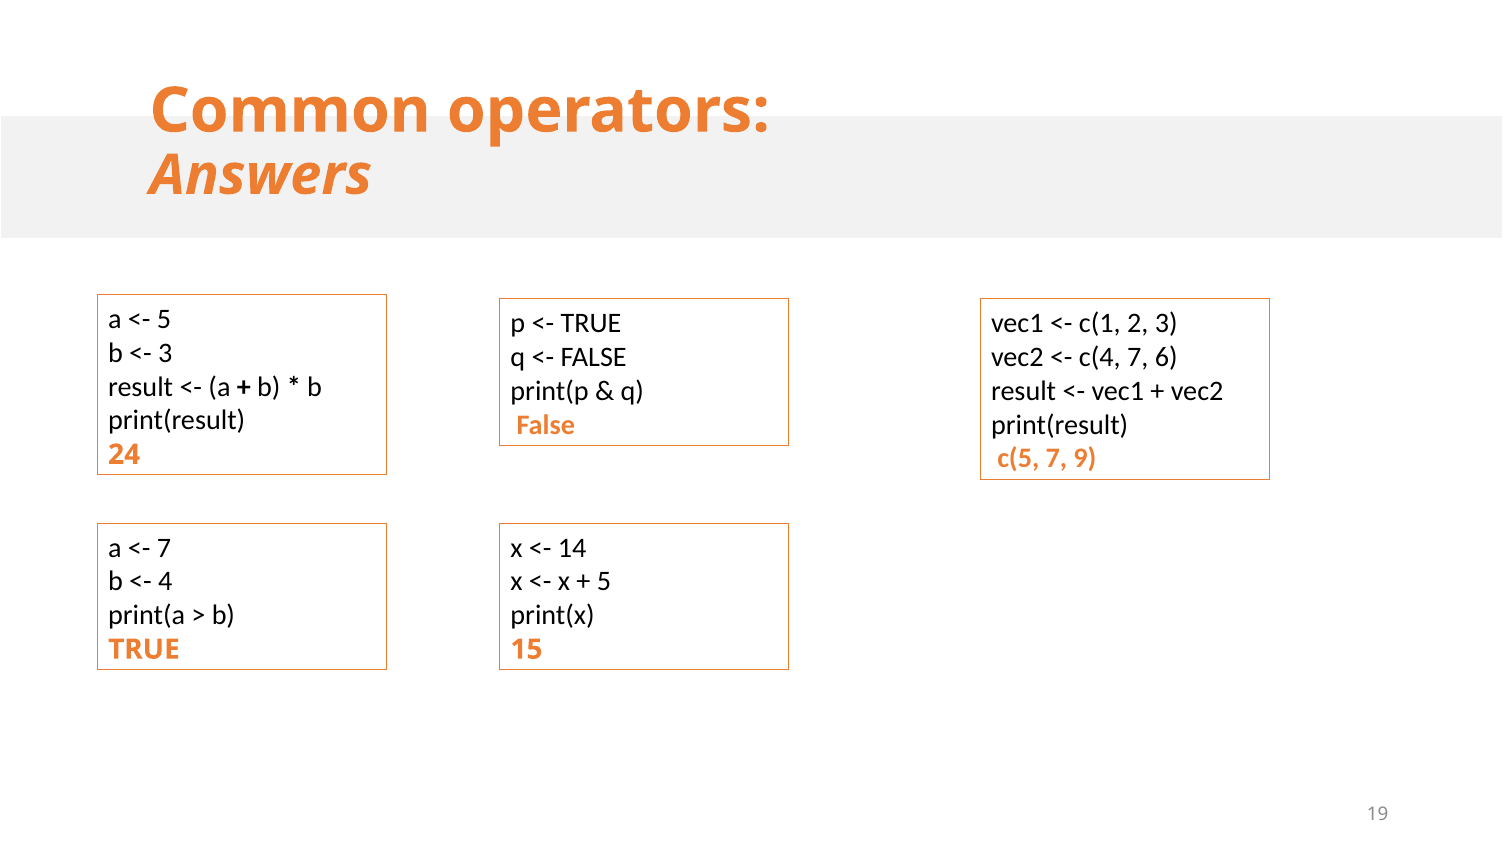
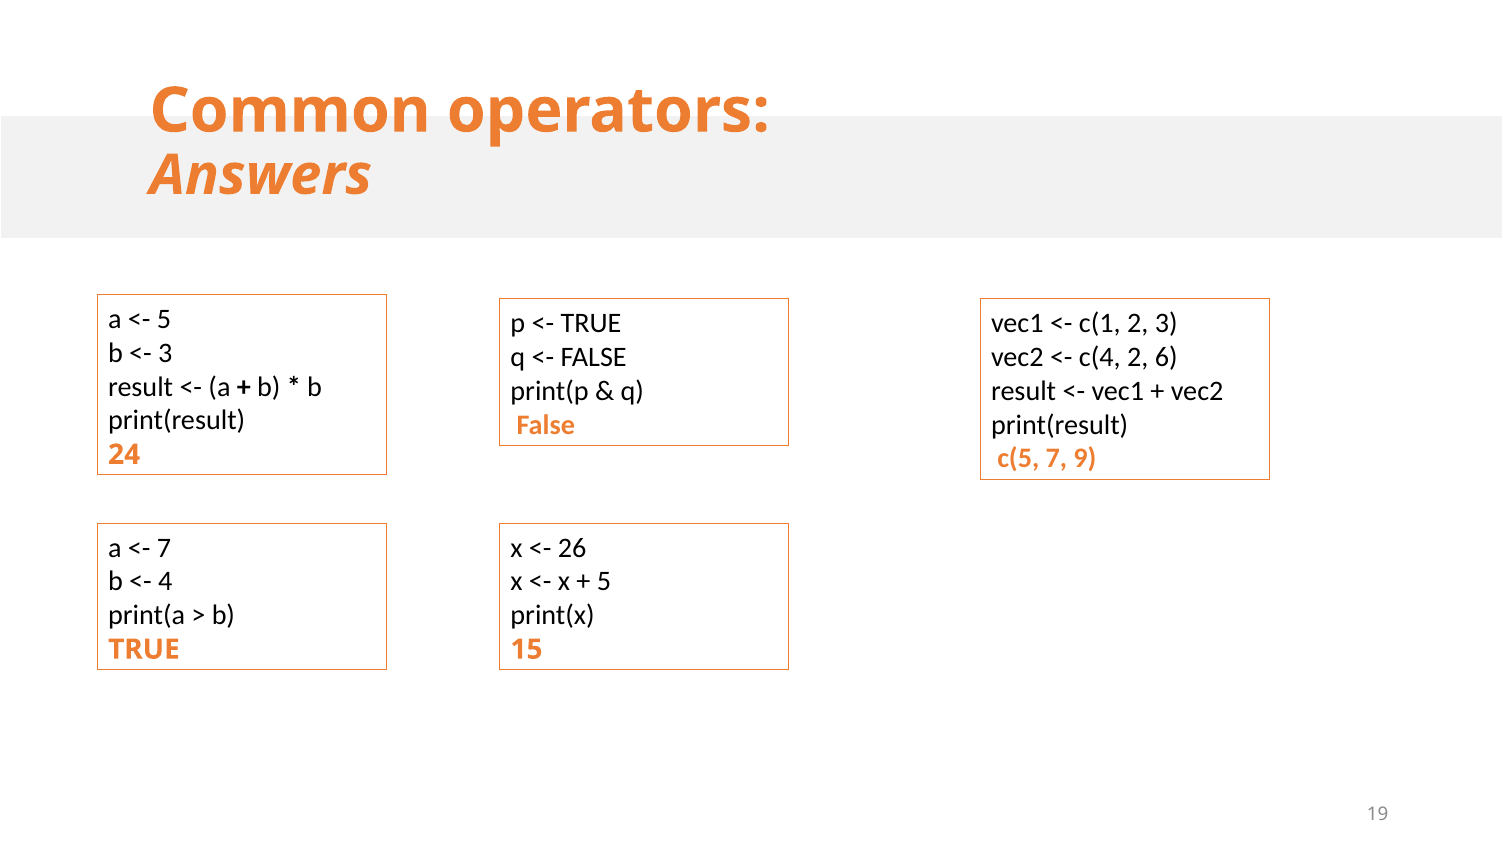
c(4 7: 7 -> 2 (1138, 357)
14: 14 -> 26 (572, 547)
